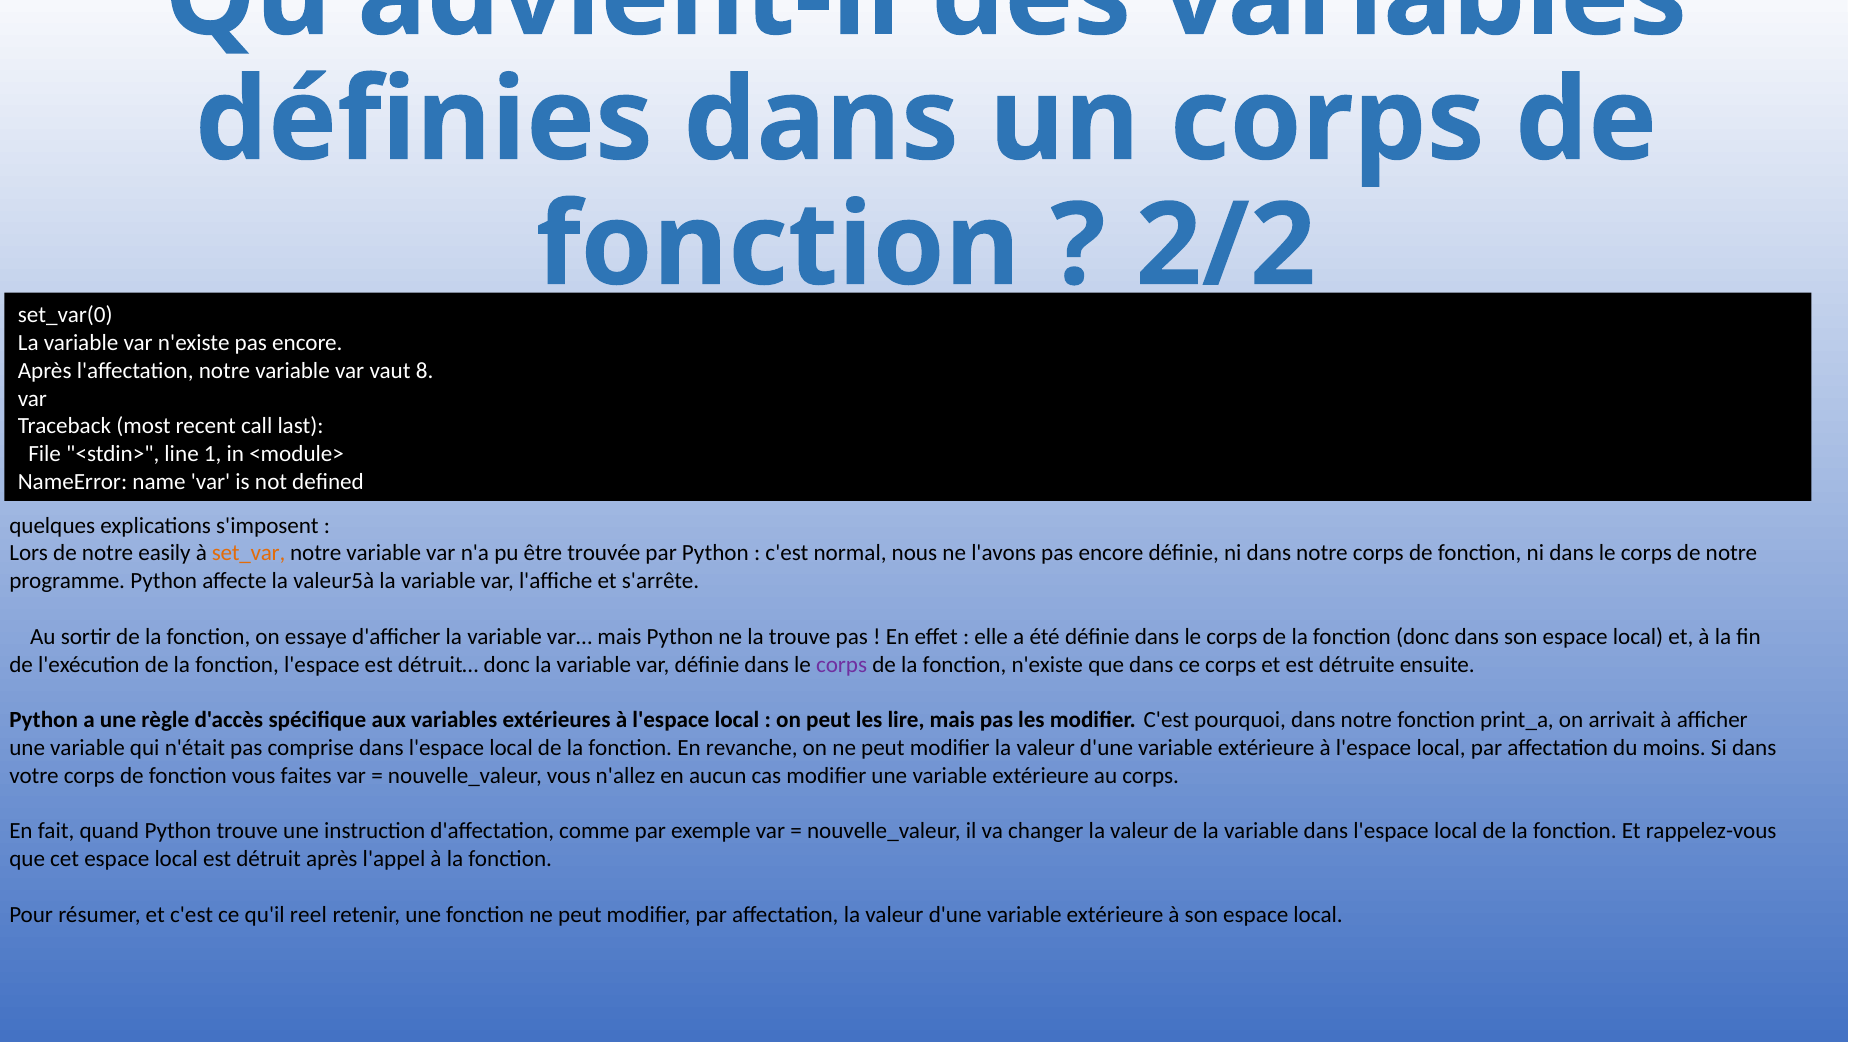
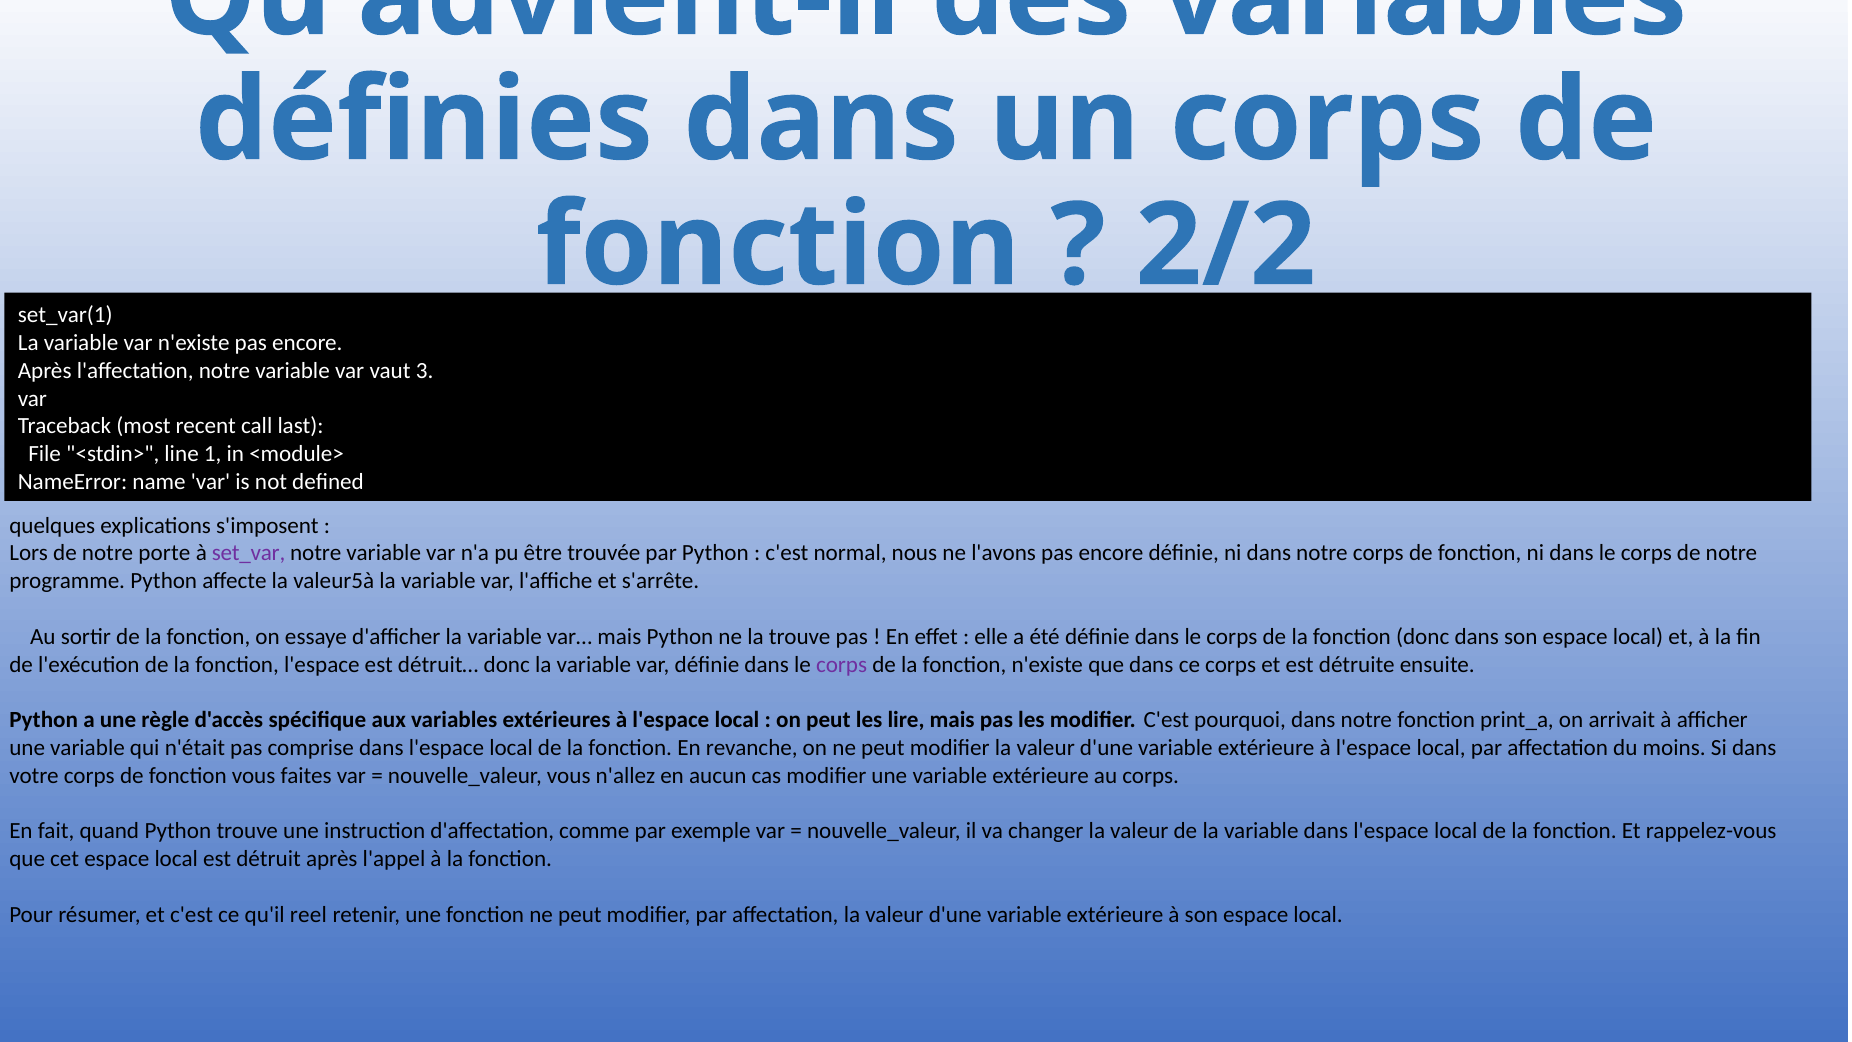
set_var(0: set_var(0 -> set_var(1 (65, 315)
8: 8 -> 3 (425, 371)
easily: easily -> porte (164, 553)
set_var colour: orange -> purple (249, 553)
